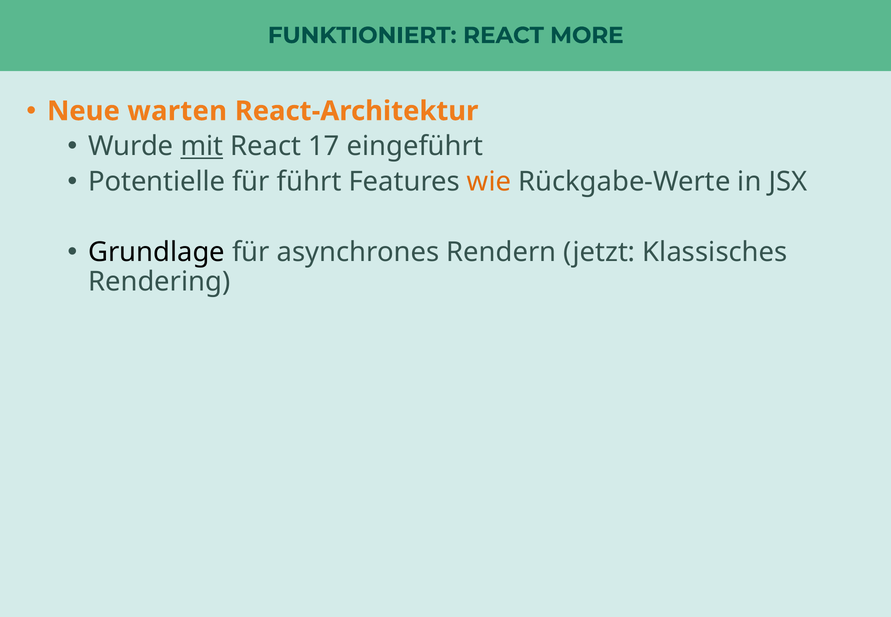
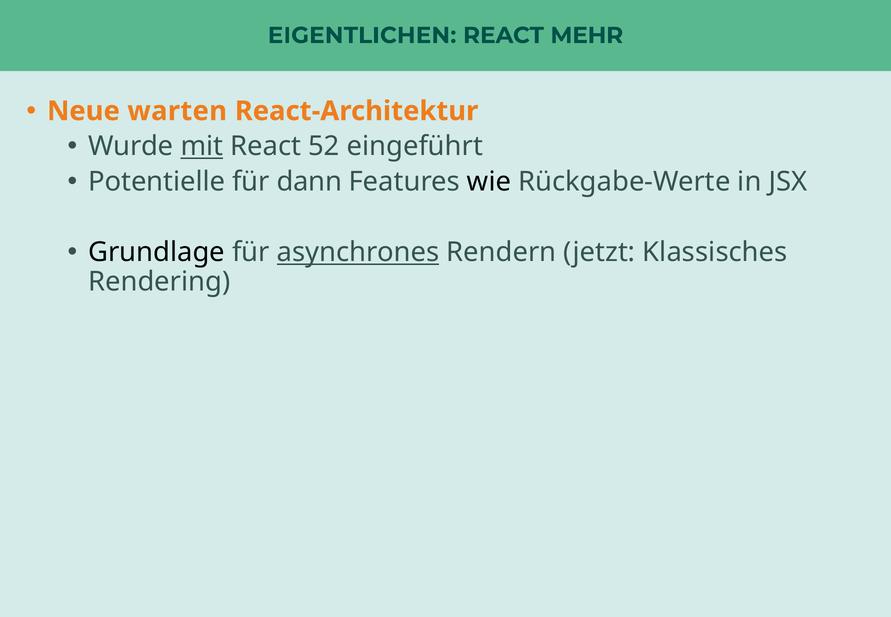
FUNKTIONIERT: FUNKTIONIERT -> EIGENTLICHEN (362, 35)
MORE: MORE -> MEHR (587, 35)
17: 17 -> 52 (324, 146)
führt: führt -> dann (309, 182)
wie colour: orange -> black (489, 182)
asynchrones underline: none -> present (358, 252)
